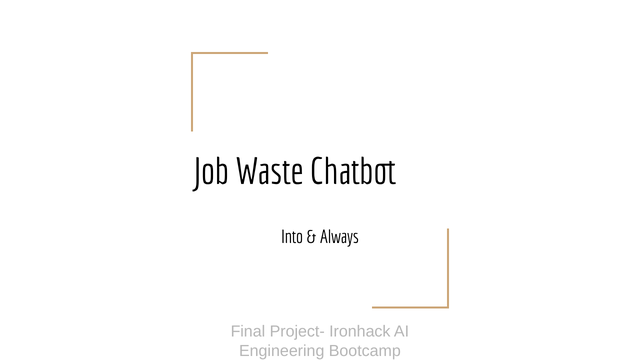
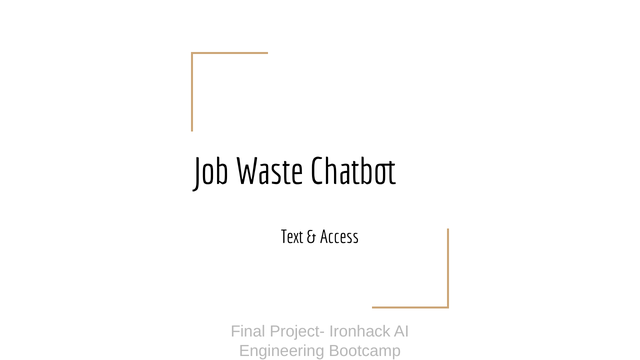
Into: Into -> Text (292, 237)
Always: Always -> Access (339, 237)
